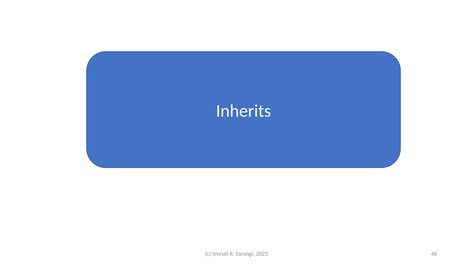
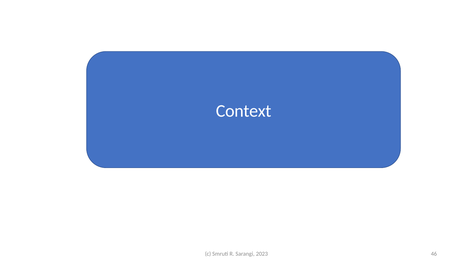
Inherits: Inherits -> Context (244, 111)
